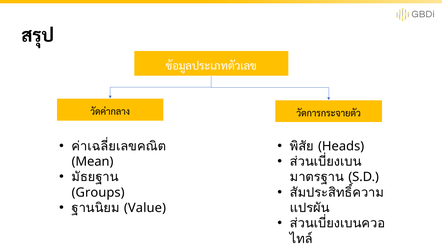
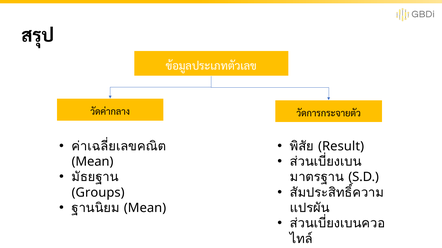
Heads: Heads -> Result (341, 147)
Value: Value -> Mean (145, 208)
